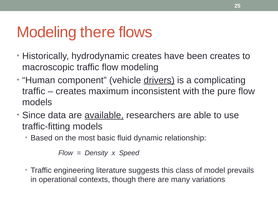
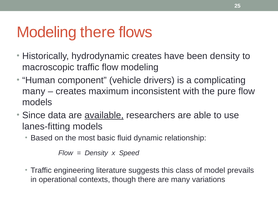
been creates: creates -> density (225, 56)
drivers underline: present -> none (159, 80)
traffic: traffic -> many (34, 91)
traffic-fitting: traffic-fitting -> lanes-fitting (46, 127)
